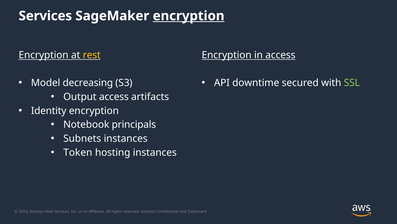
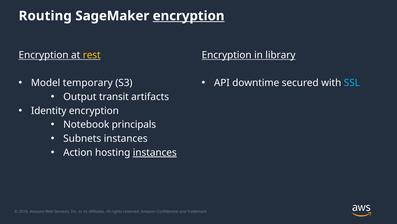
Services: Services -> Routing (45, 16)
in access: access -> library (280, 55)
decreasing: decreasing -> temporary (88, 83)
SSL colour: light green -> light blue (352, 83)
Output access: access -> transit (114, 97)
Token: Token -> Action (78, 152)
instances underline: none -> present (155, 152)
